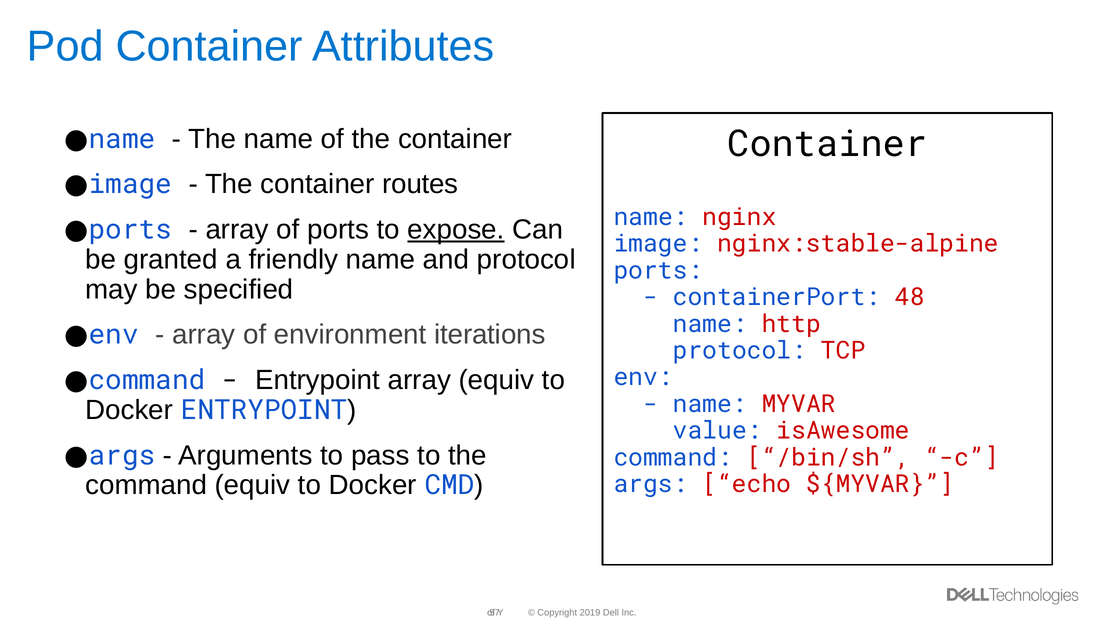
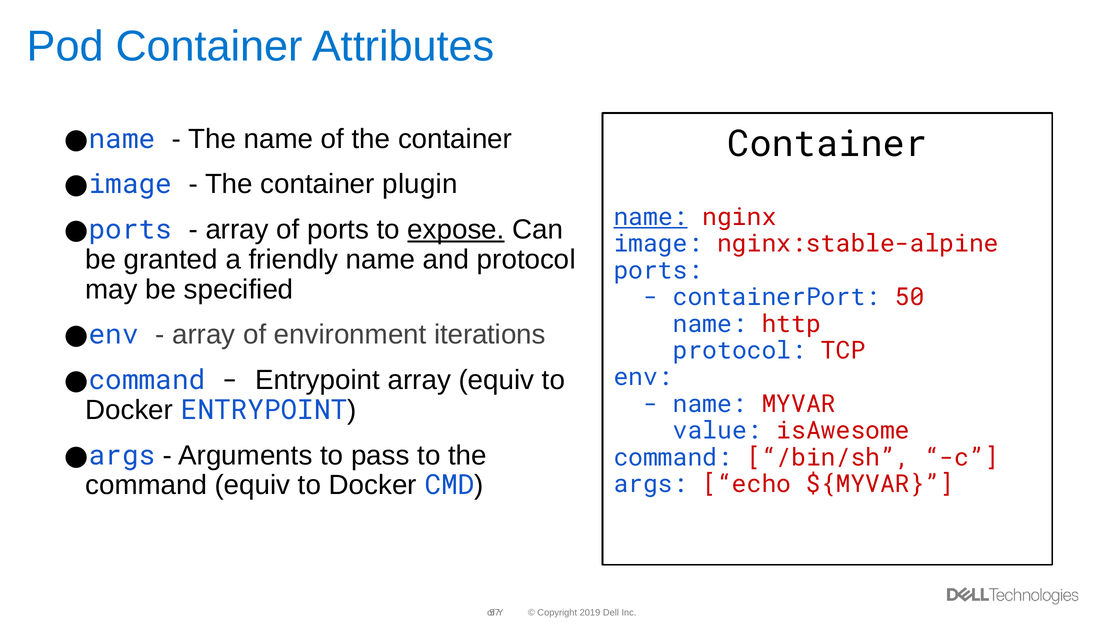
routes: routes -> plugin (420, 184)
name underline: none -> present (651, 217)
48: 48 -> 50 (910, 297)
